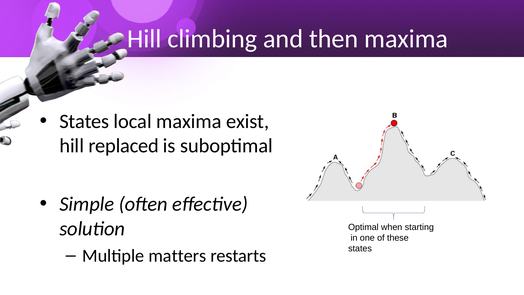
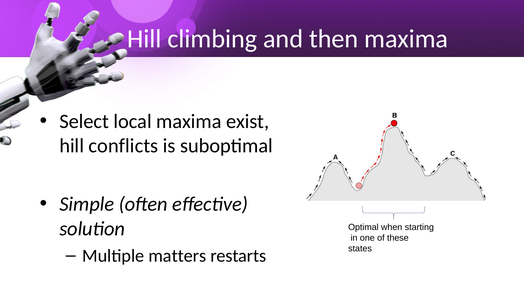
States: States -> Select (84, 121)
replaced: replaced -> conflicts (123, 146)
